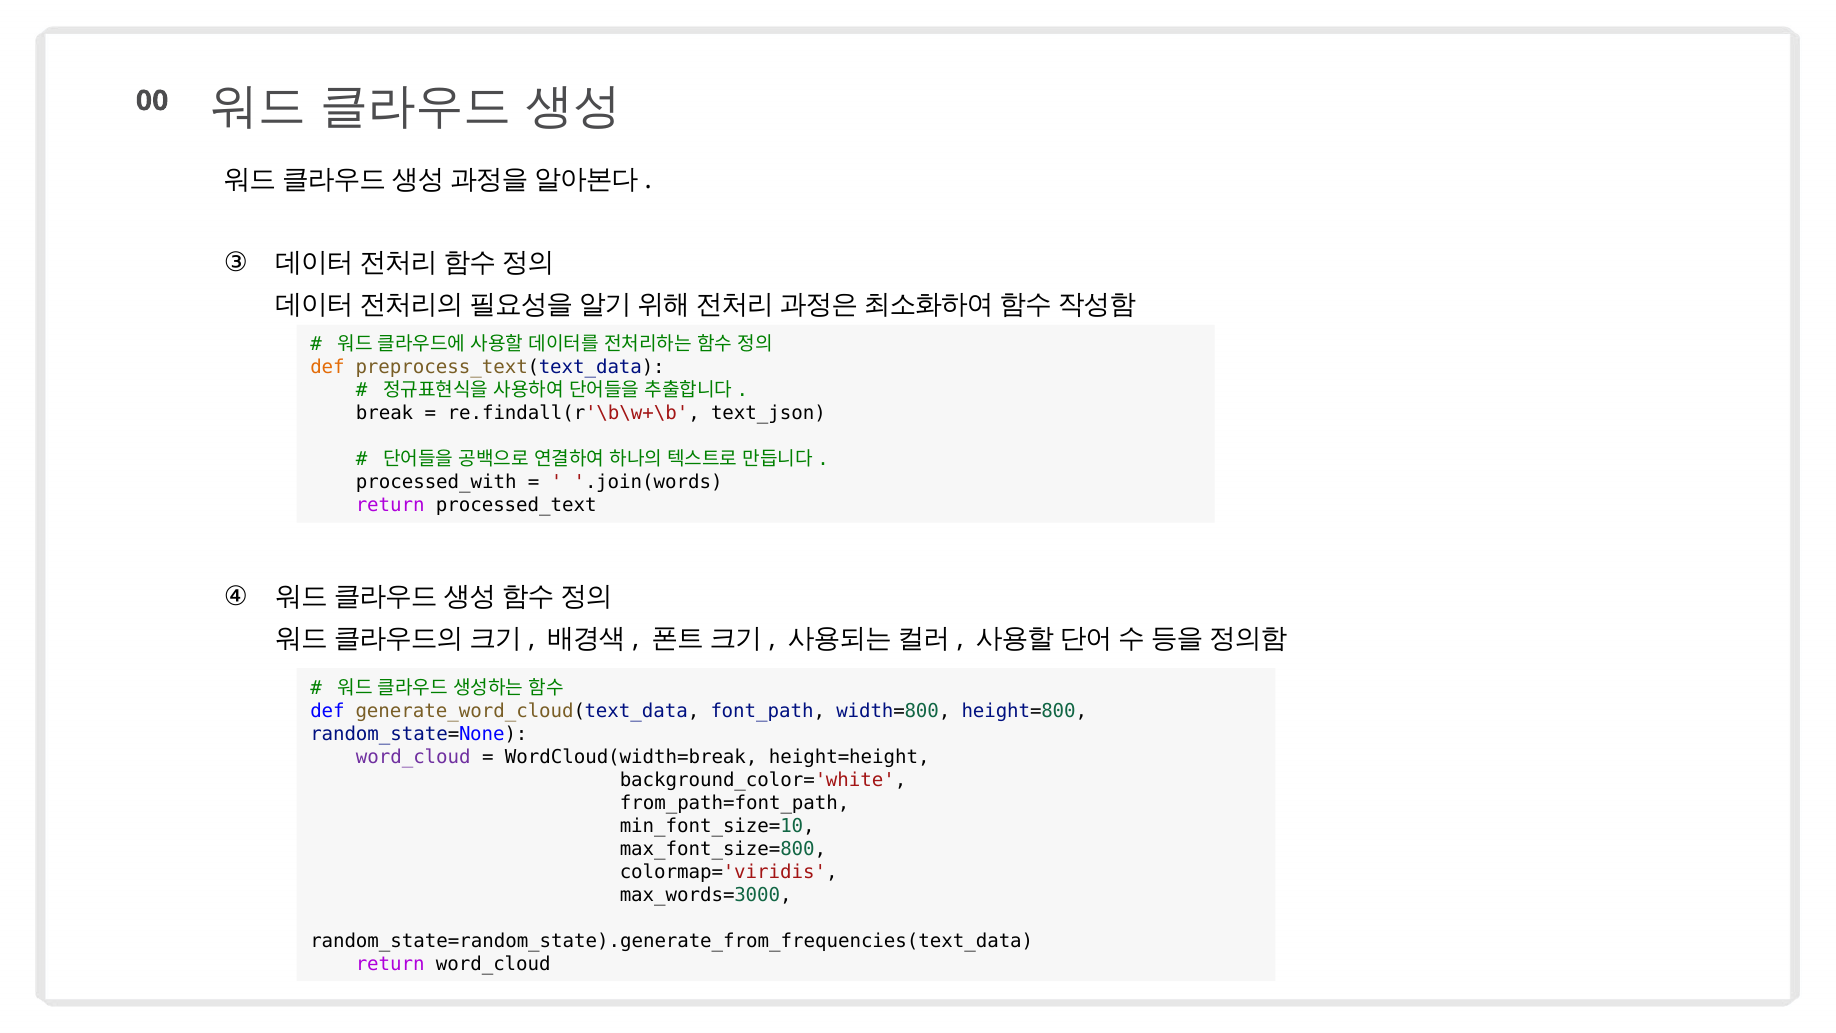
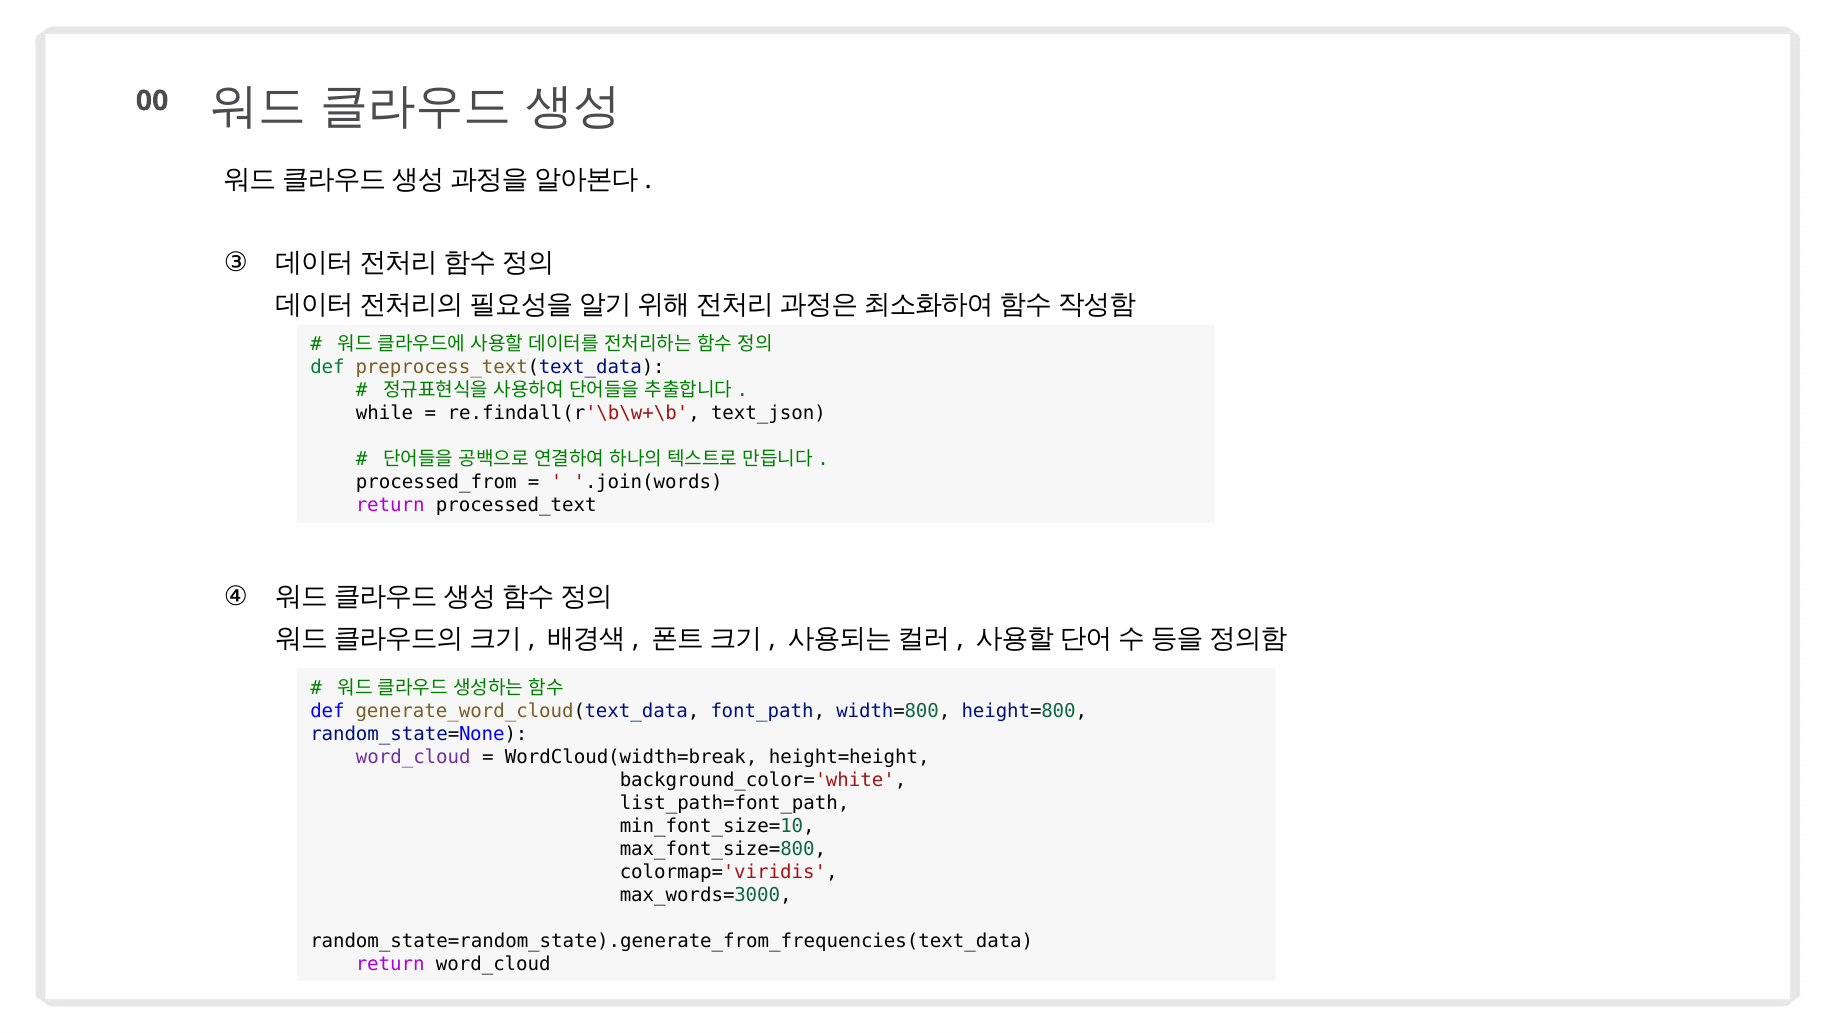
def colour: orange -> green (327, 367)
break: break -> while (385, 413)
processed_with: processed_with -> processed_from (436, 482)
from_path=font_path: from_path=font_path -> list_path=font_path (735, 803)
